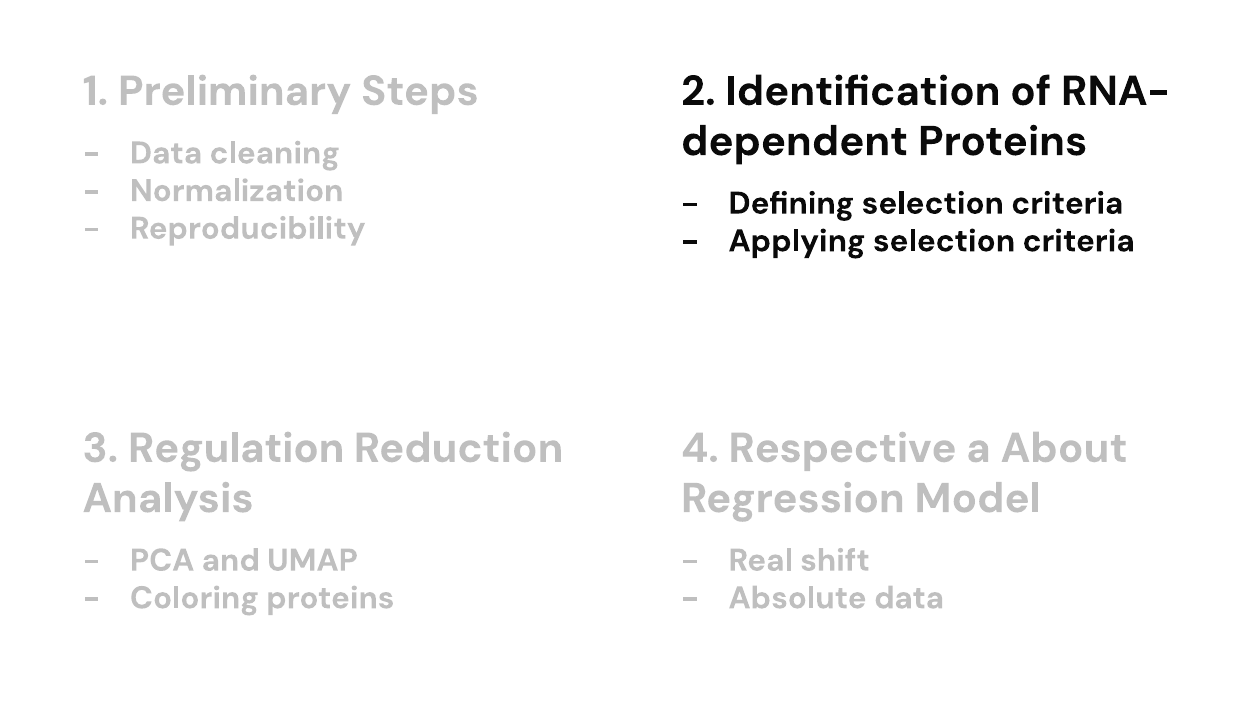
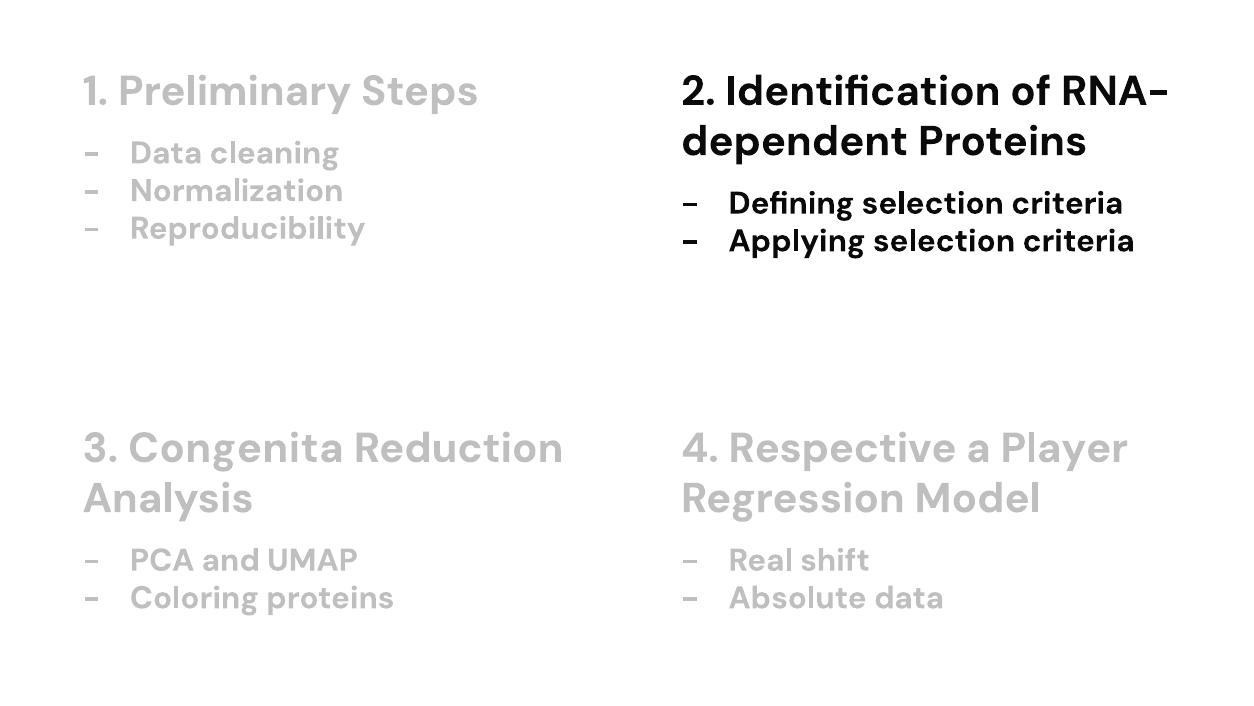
Regulation: Regulation -> Congenita (236, 448)
About: About -> Player (1064, 448)
